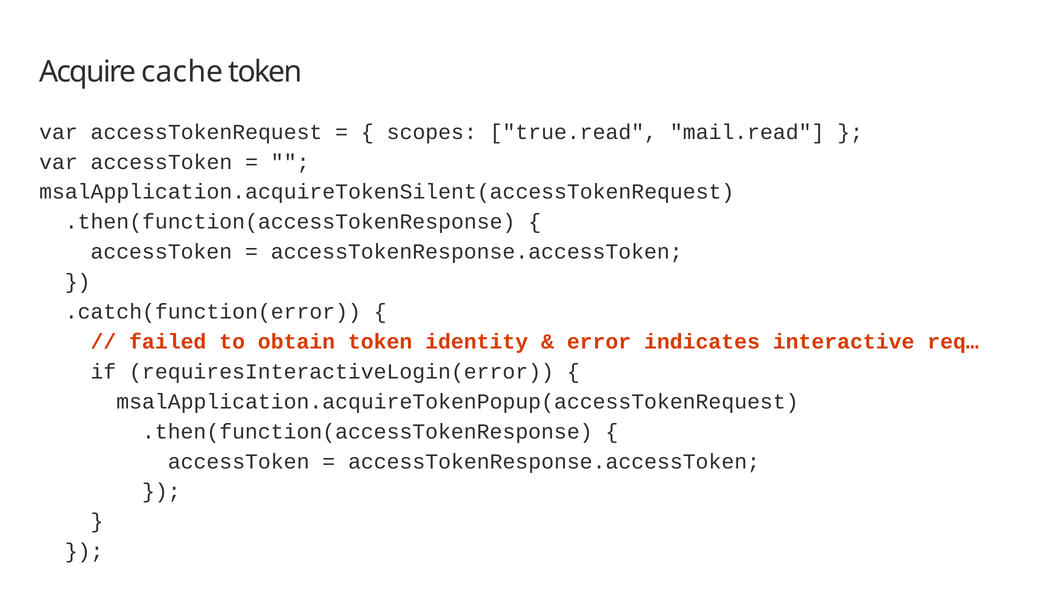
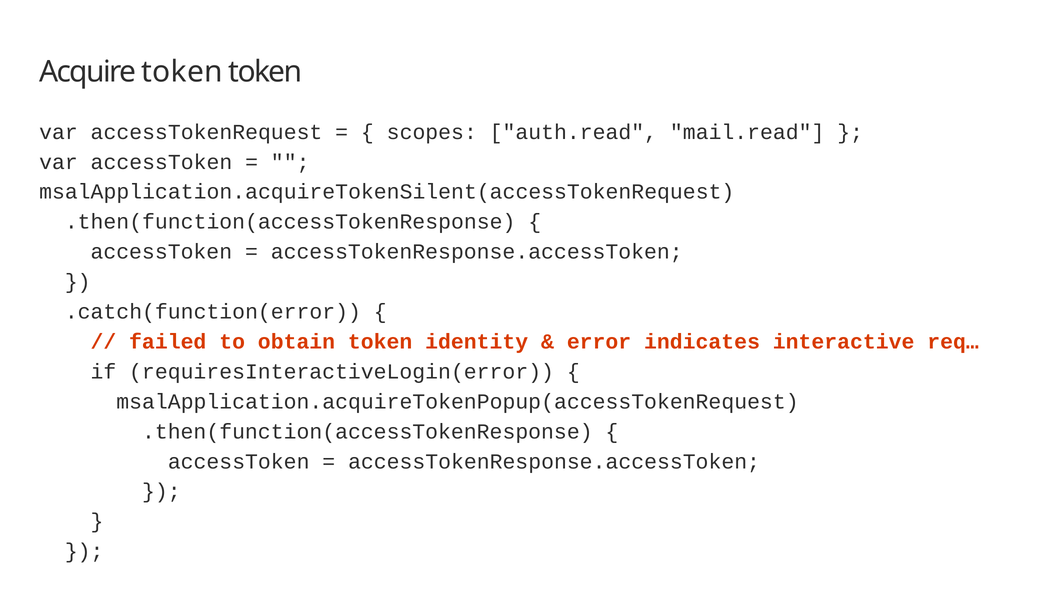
Acquire cache: cache -> token (182, 72)
true.read: true.read -> auth.read (573, 132)
